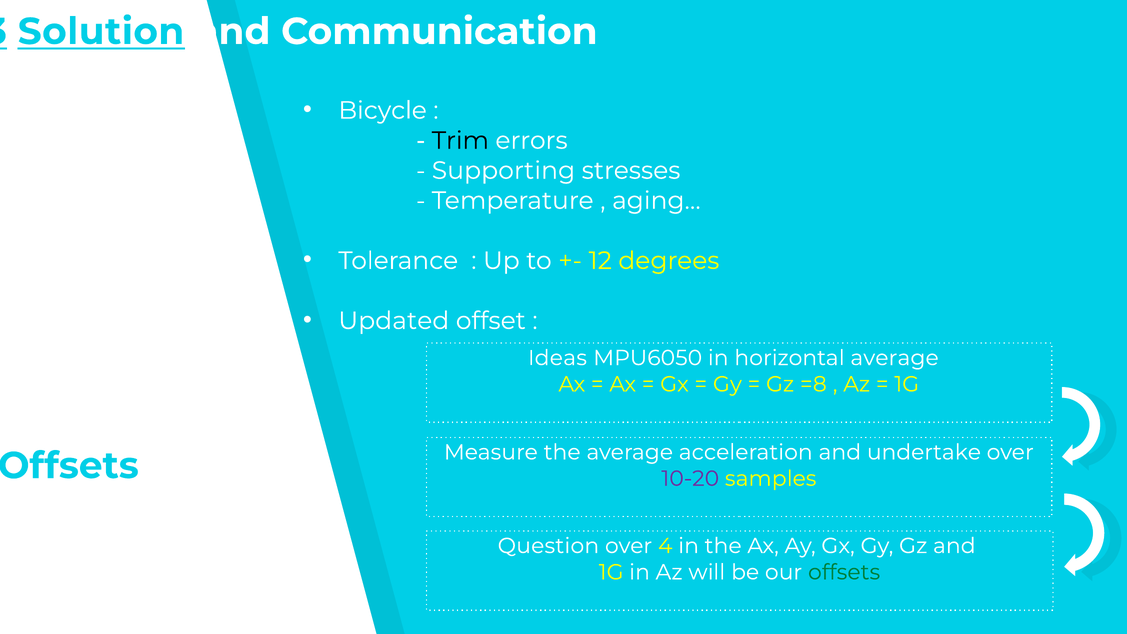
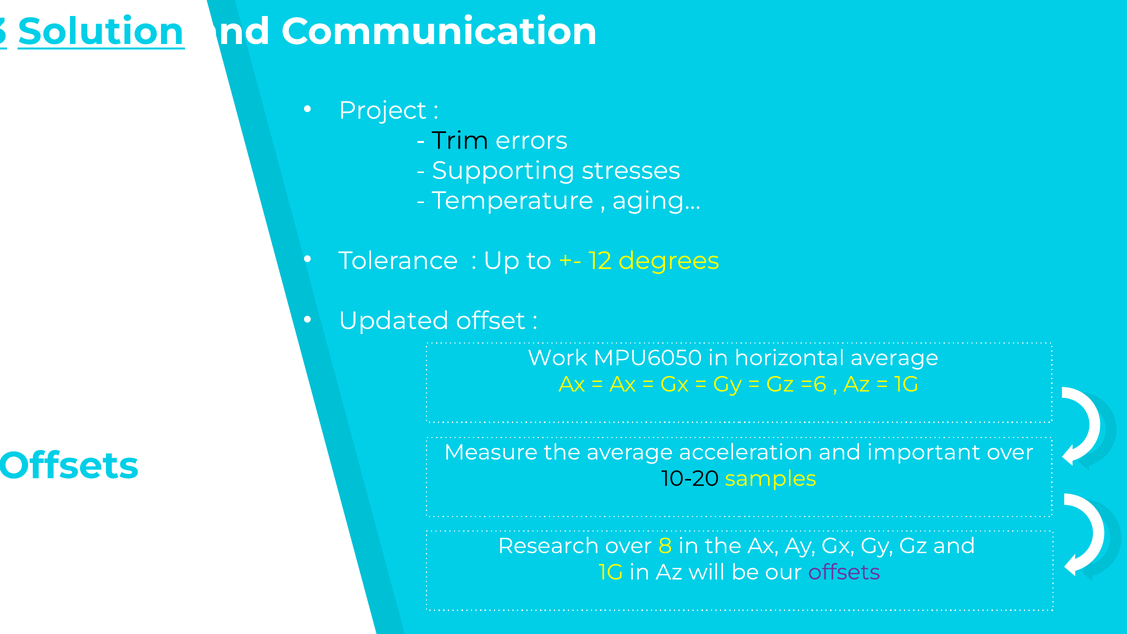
Bicycle: Bicycle -> Project (383, 110)
Ideas: Ideas -> Work (558, 358)
=8: =8 -> =6 (813, 384)
undertake: undertake -> important (924, 452)
10-20 colour: purple -> black (690, 479)
Question: Question -> Research (549, 546)
4: 4 -> 8 (665, 546)
offsets colour: green -> purple (844, 572)
